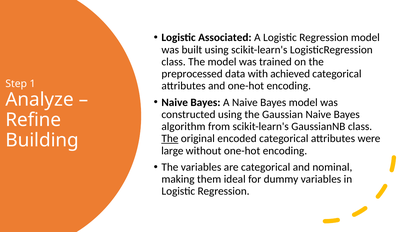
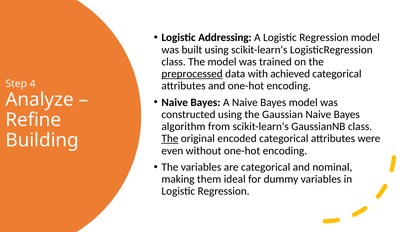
Associated: Associated -> Addressing (225, 38)
preprocessed underline: none -> present (192, 74)
1: 1 -> 4 (33, 84)
large: large -> even (172, 151)
